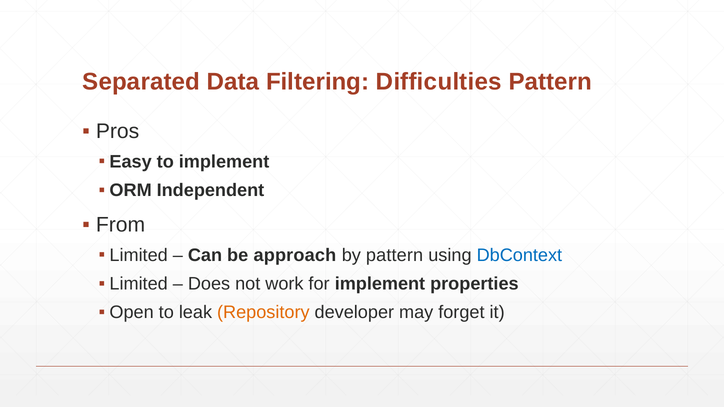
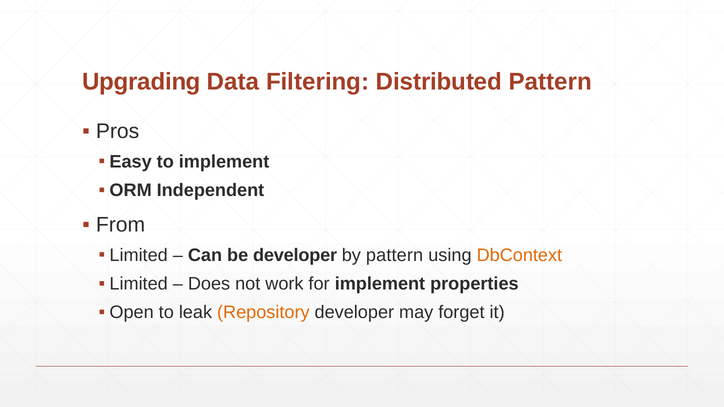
Separated: Separated -> Upgrading (141, 82)
Difficulties: Difficulties -> Distributed (439, 82)
be approach: approach -> developer (295, 255)
DbContext colour: blue -> orange (519, 255)
